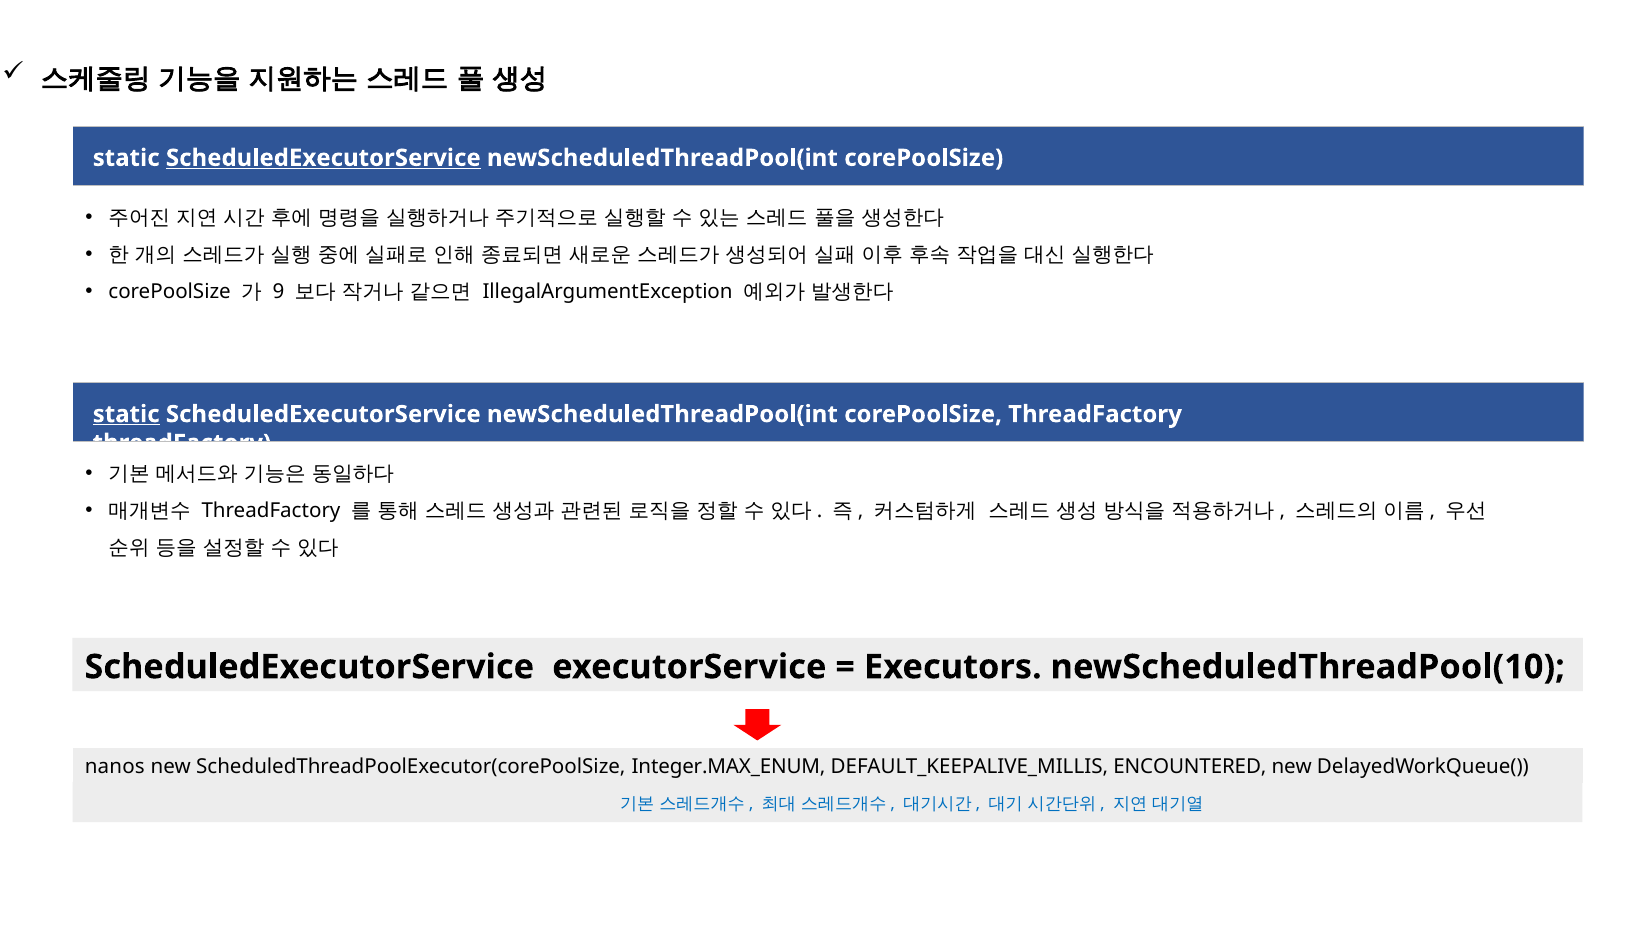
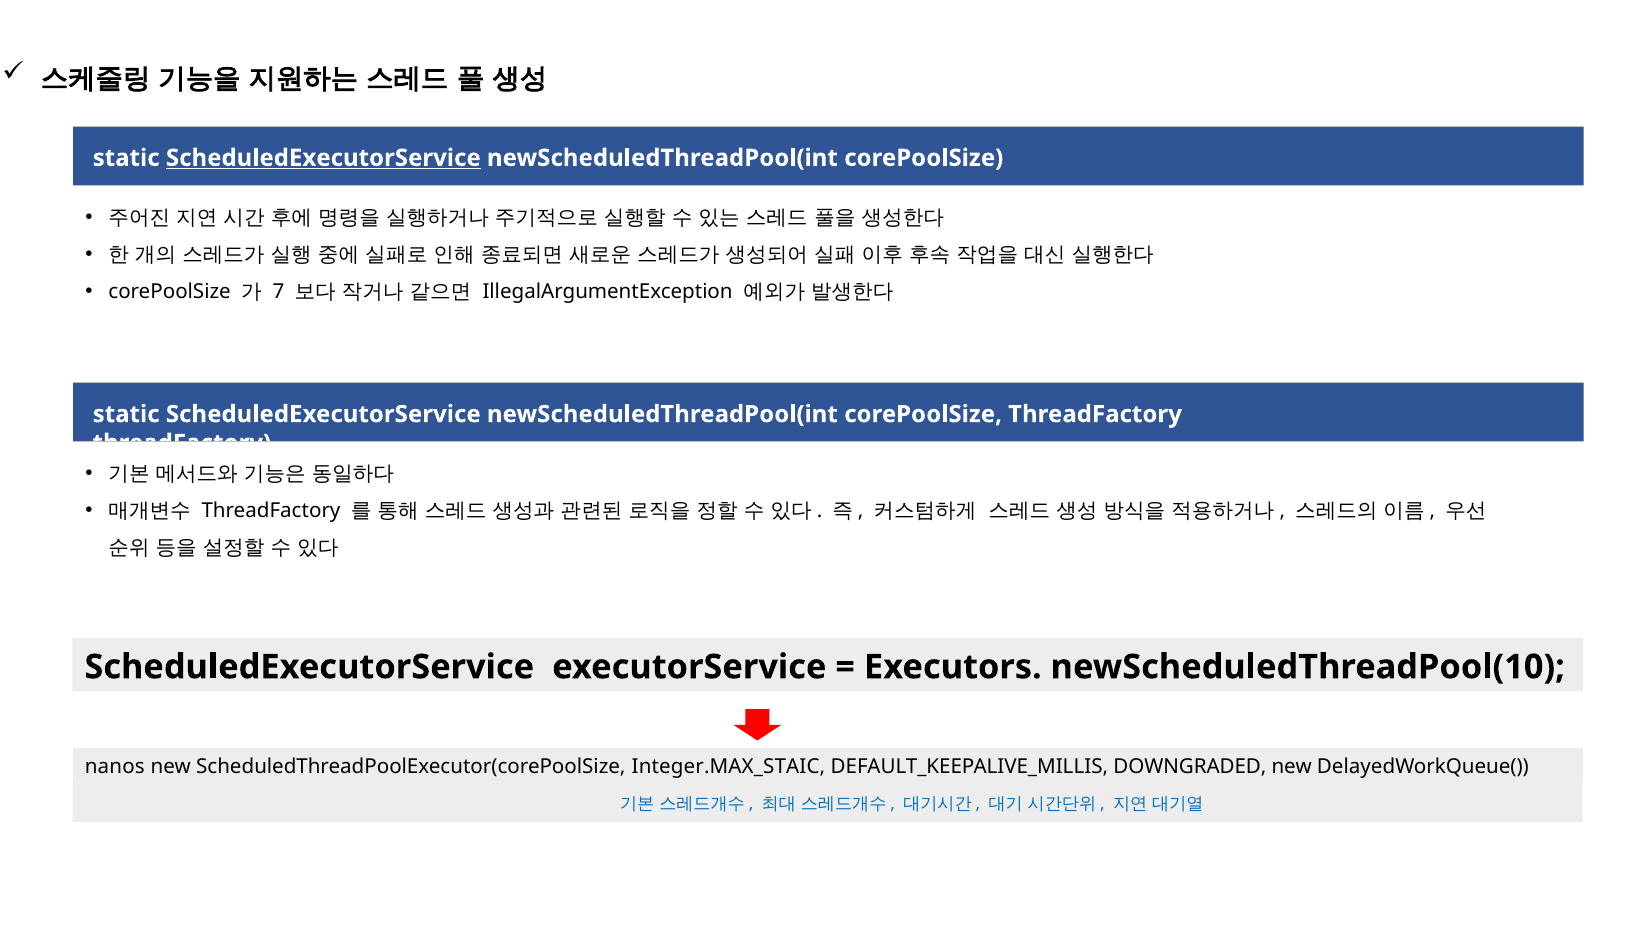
9: 9 -> 7 (279, 292)
static underline: present -> none (126, 414)
Integer.MAX_ENUM: Integer.MAX_ENUM -> Integer.MAX_STAIC (728, 767)
ENCOUNTERED: ENCOUNTERED -> DOWNGRADED (1190, 767)
